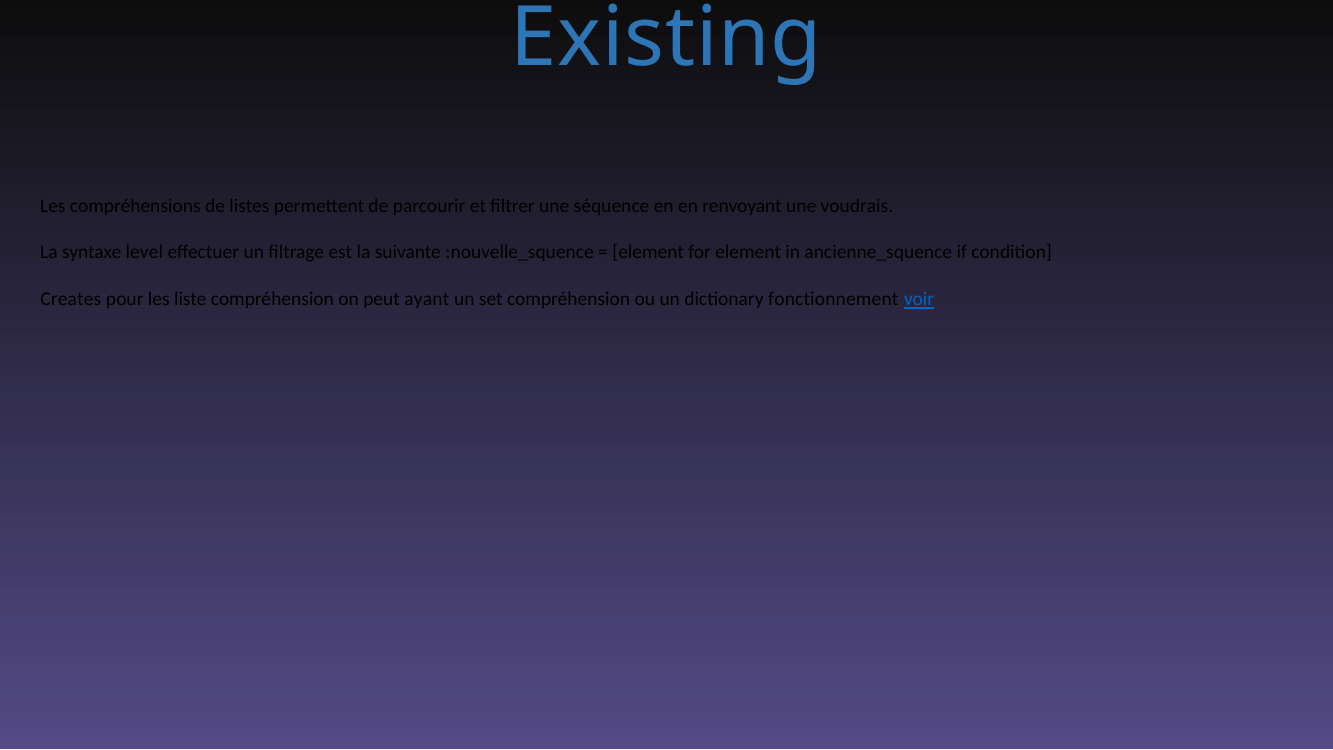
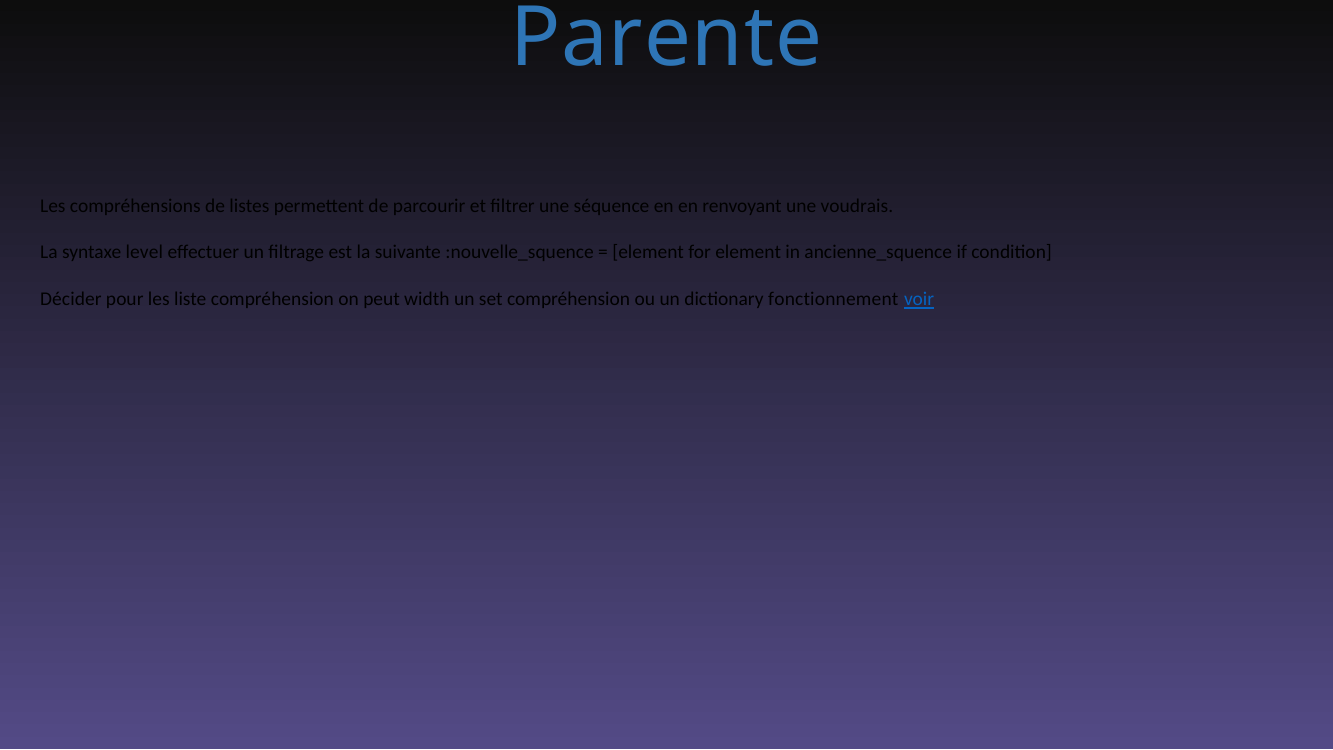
Existing: Existing -> Parente (666, 38)
Creates: Creates -> Décider (71, 299)
ayant: ayant -> width (427, 299)
